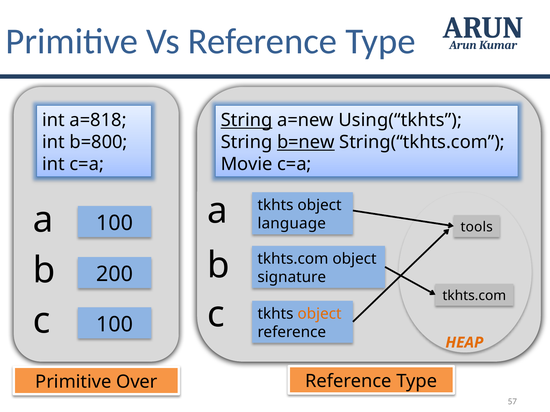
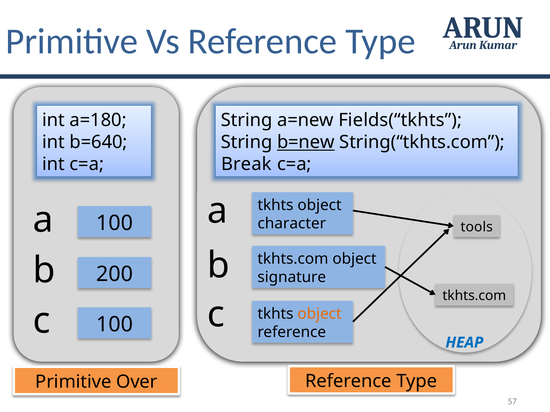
a=818: a=818 -> a=180 (98, 120)
String underline: present -> none (247, 120)
Using(“tkhts: Using(“tkhts -> Fields(“tkhts (400, 120)
b=800: b=800 -> b=640 (99, 142)
Movie: Movie -> Break (246, 164)
language: language -> character (292, 224)
HEAP colour: orange -> blue (464, 343)
